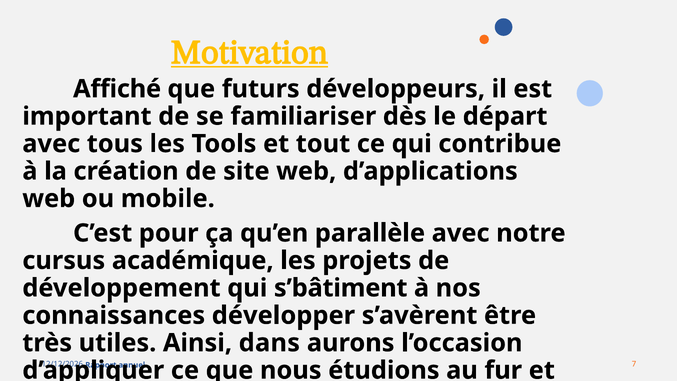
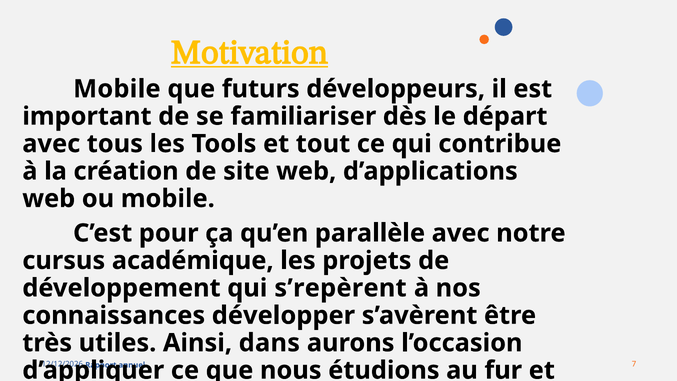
Affiché: Affiché -> Mobile (117, 89)
s’bâtiment: s’bâtiment -> s’repèrent (340, 288)
